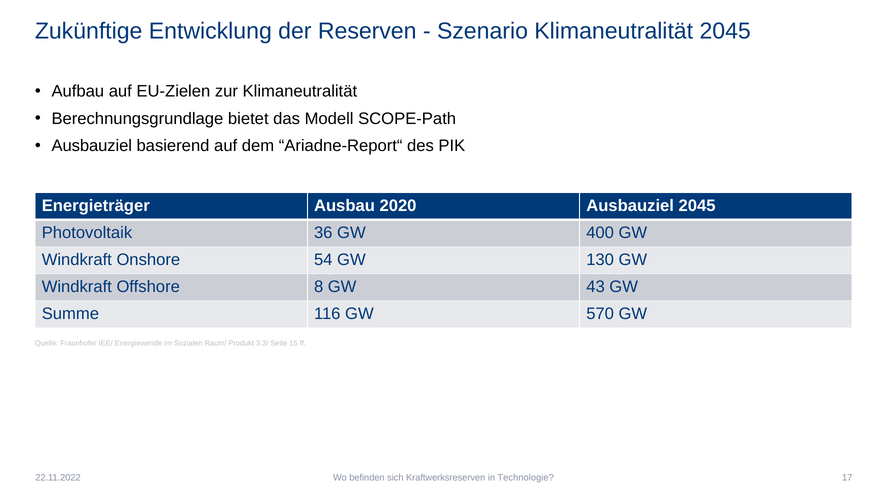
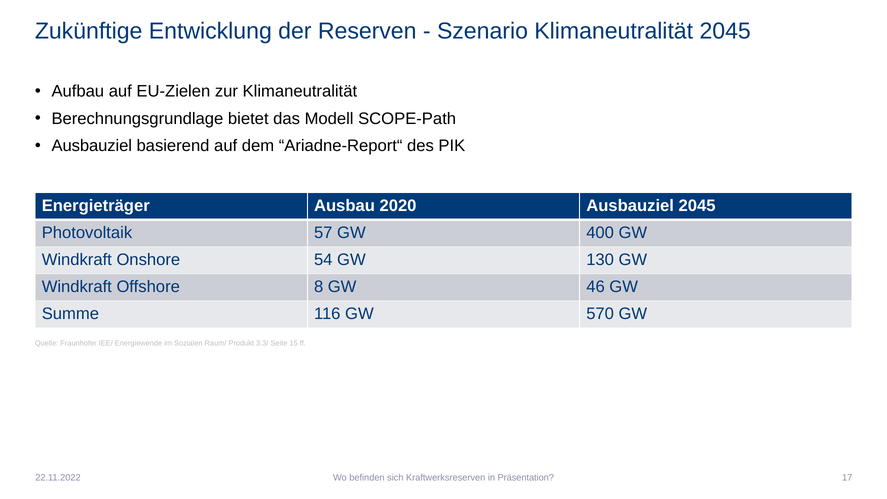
36: 36 -> 57 (323, 233)
43: 43 -> 46 (596, 287)
Technologie: Technologie -> Präsentation (526, 478)
